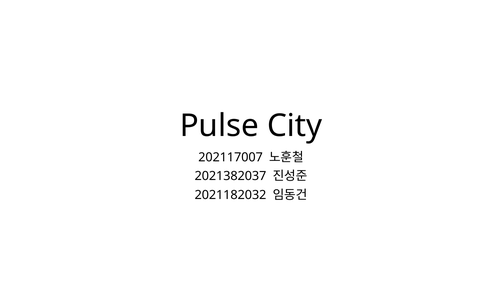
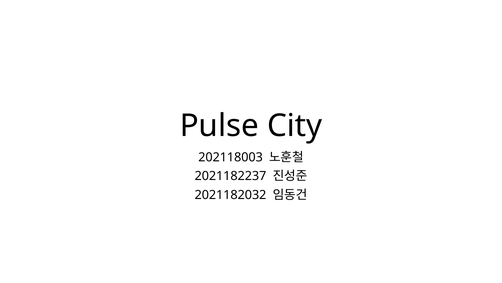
202117007: 202117007 -> 202118003 (231, 157)
2021382037: 2021382037 -> 2021182237 (230, 176)
